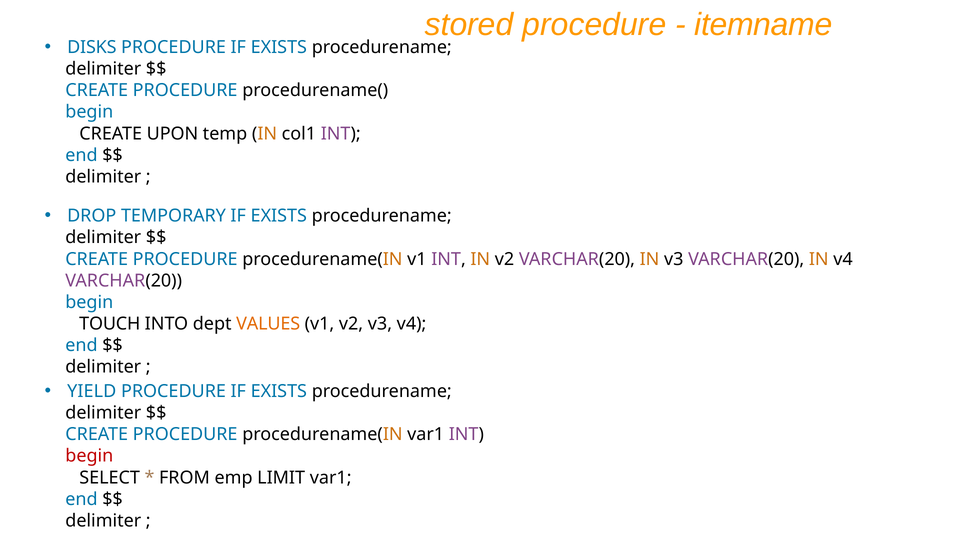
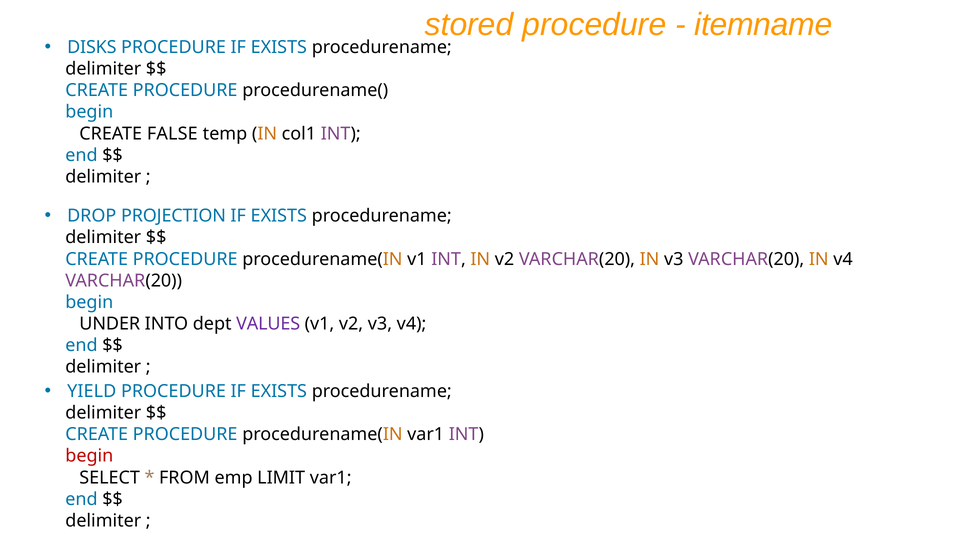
UPON: UPON -> FALSE (172, 134)
TEMPORARY: TEMPORARY -> PROJECTION (174, 216)
TOUCH: TOUCH -> UNDER (110, 324)
VALUES colour: orange -> purple (268, 324)
